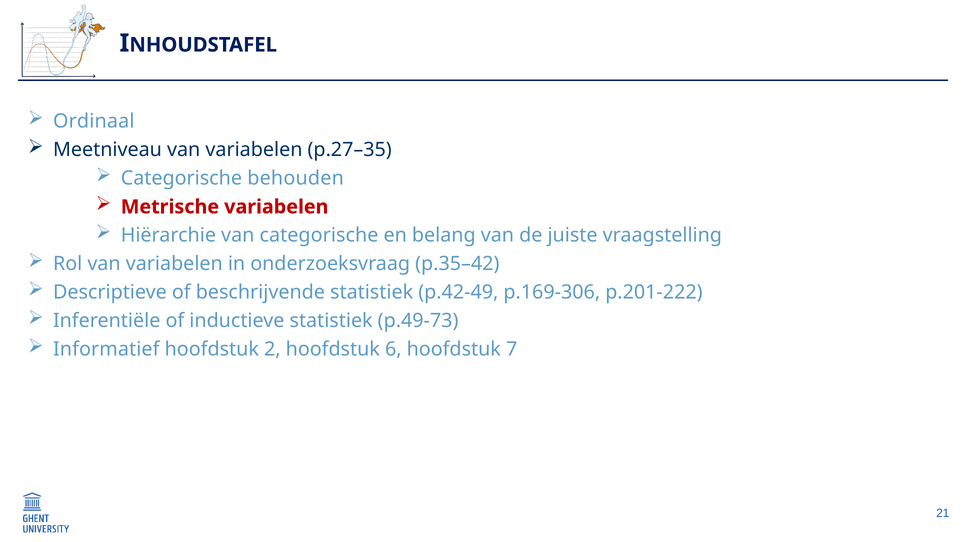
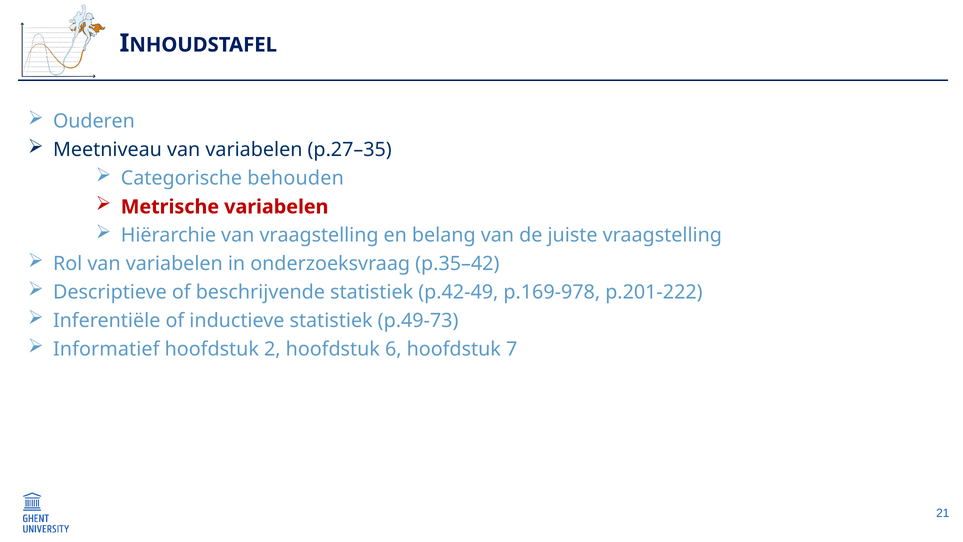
Ordinaal: Ordinaal -> Ouderen (94, 121)
van categorische: categorische -> vraagstelling (319, 235)
p.169-306: p.169-306 -> p.169-978 (552, 292)
